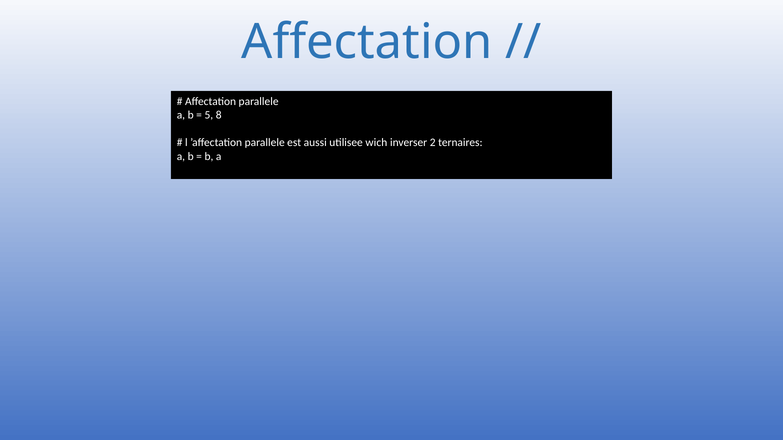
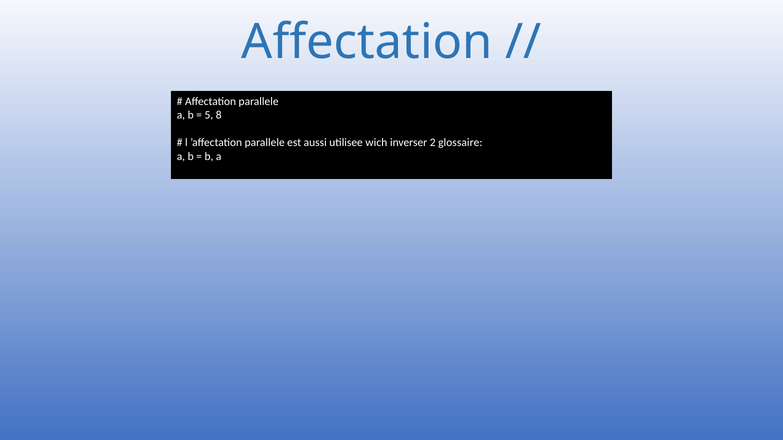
ternaires: ternaires -> glossaire (460, 143)
